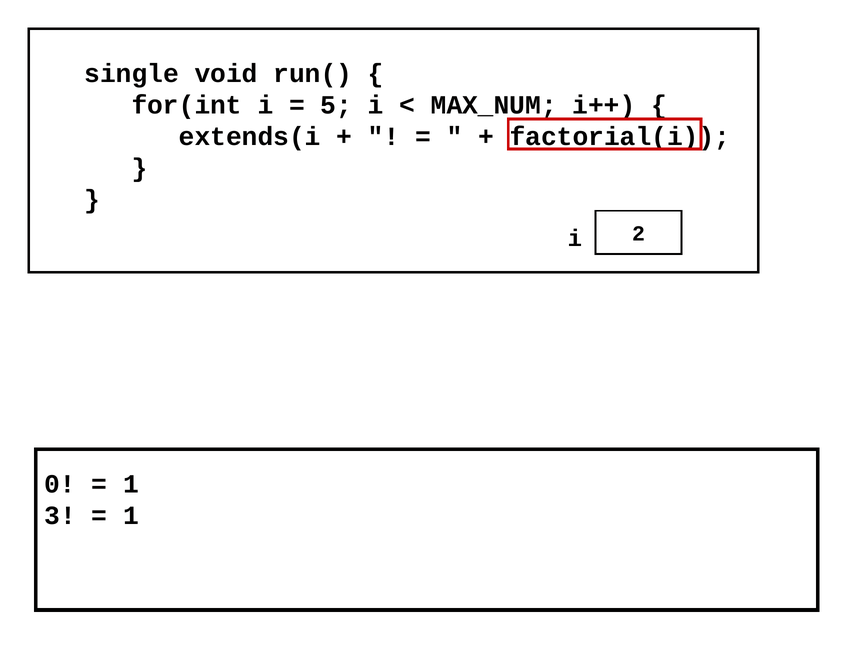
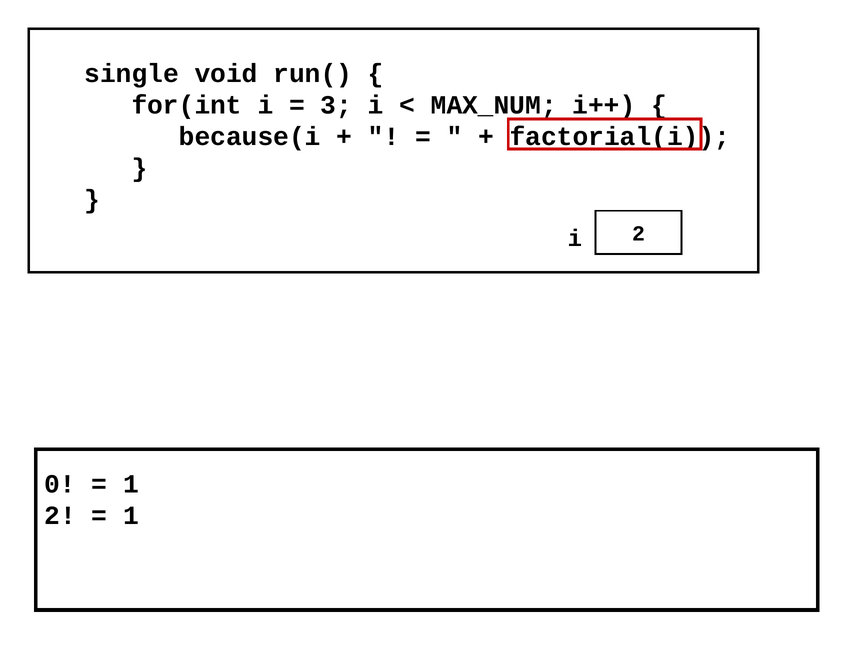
5: 5 -> 3 (336, 105)
extends(i: extends(i -> because(i (250, 137)
3: 3 -> 2 (60, 516)
